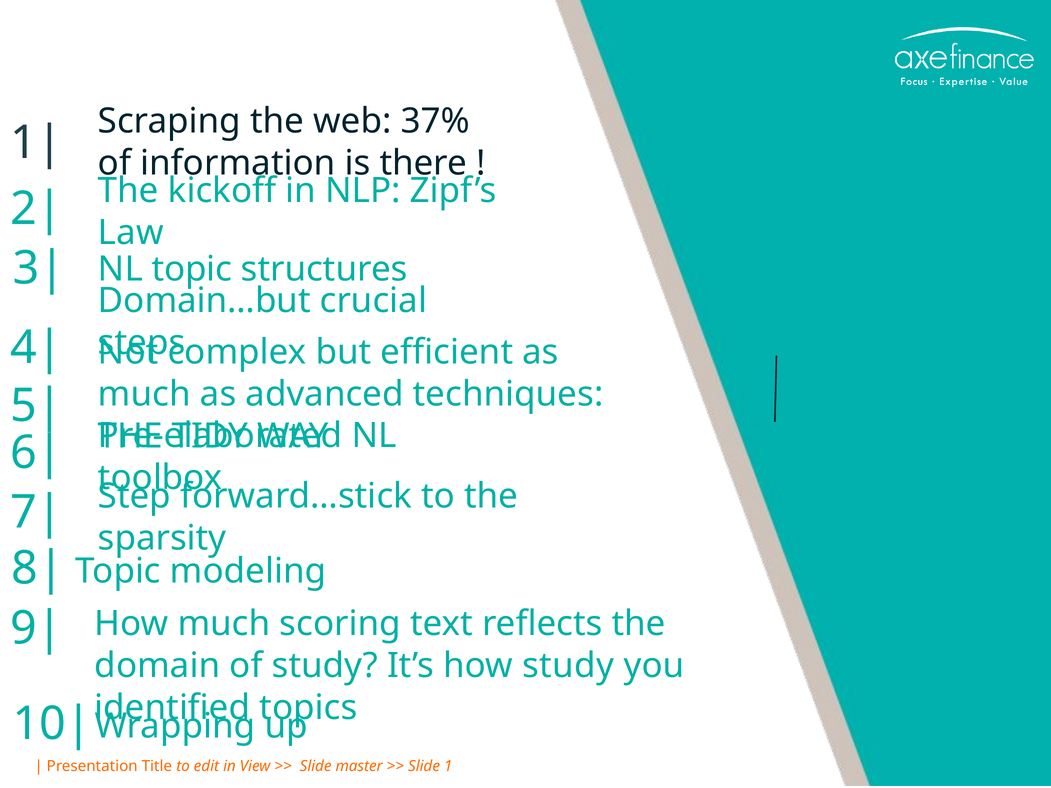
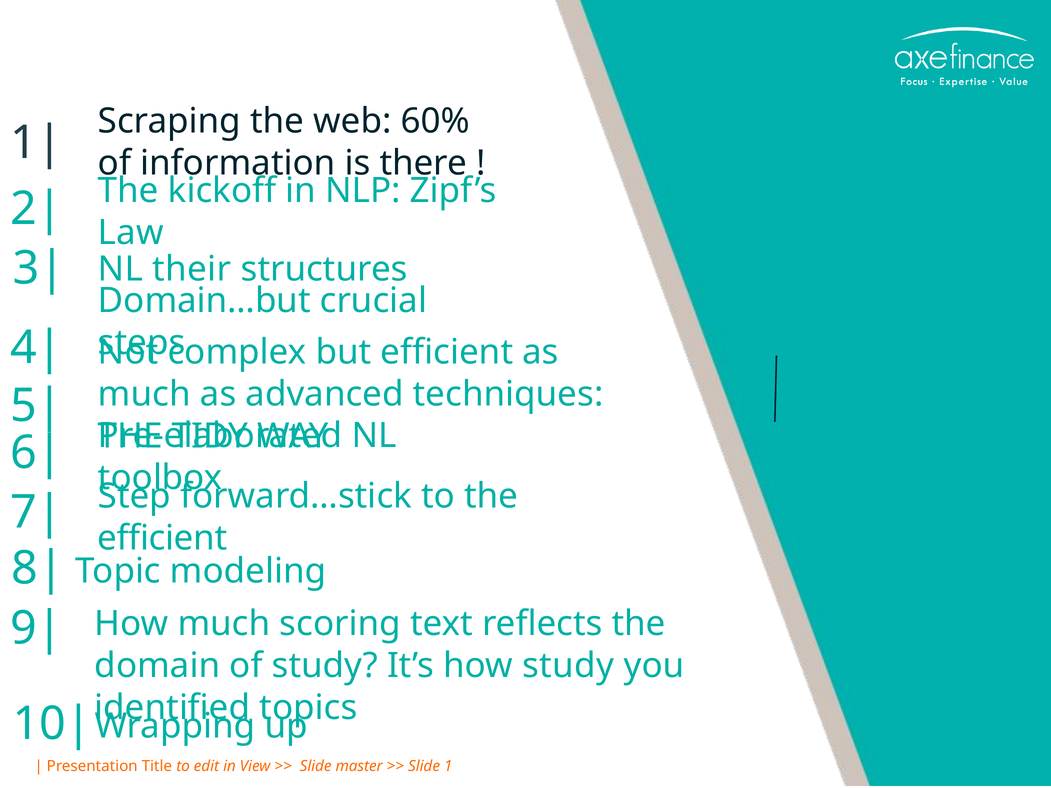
37%: 37% -> 60% (435, 121)
NL topic: topic -> their (192, 269)
sparsity: sparsity -> efficient (162, 538)
